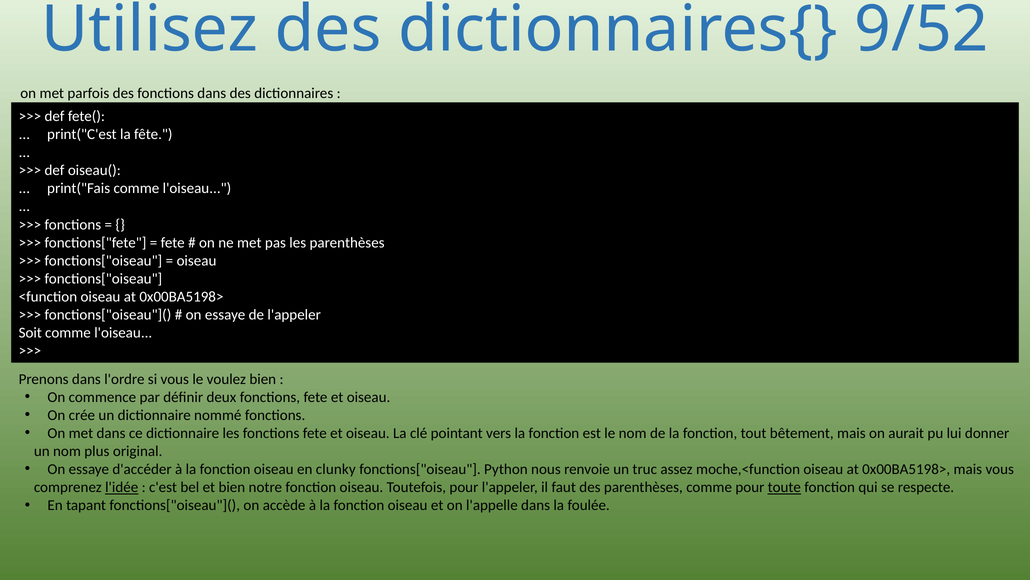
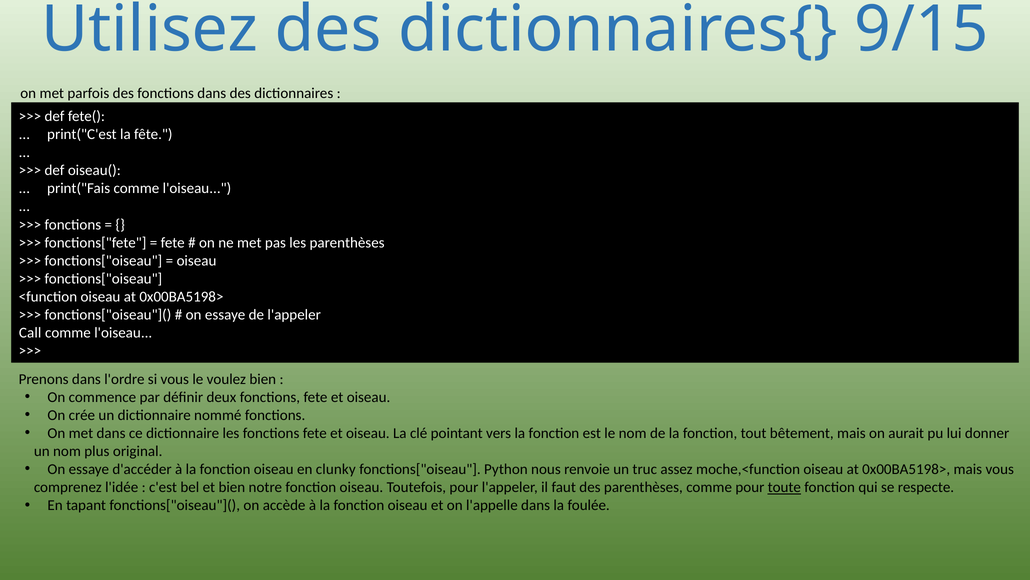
9/52: 9/52 -> 9/15 (922, 30)
Soit: Soit -> Call (30, 333)
l'idée underline: present -> none (122, 487)
